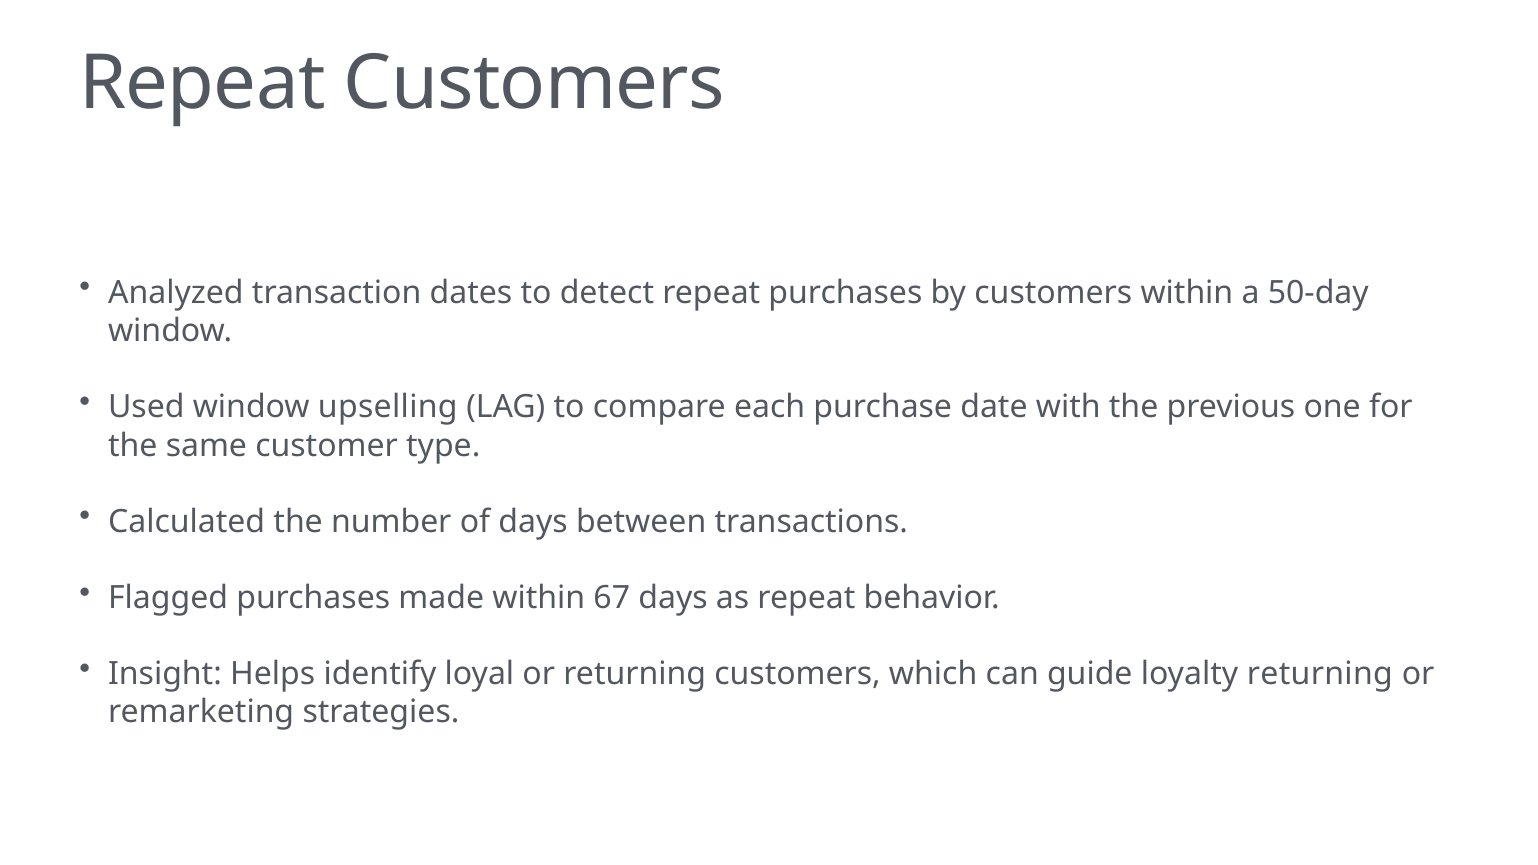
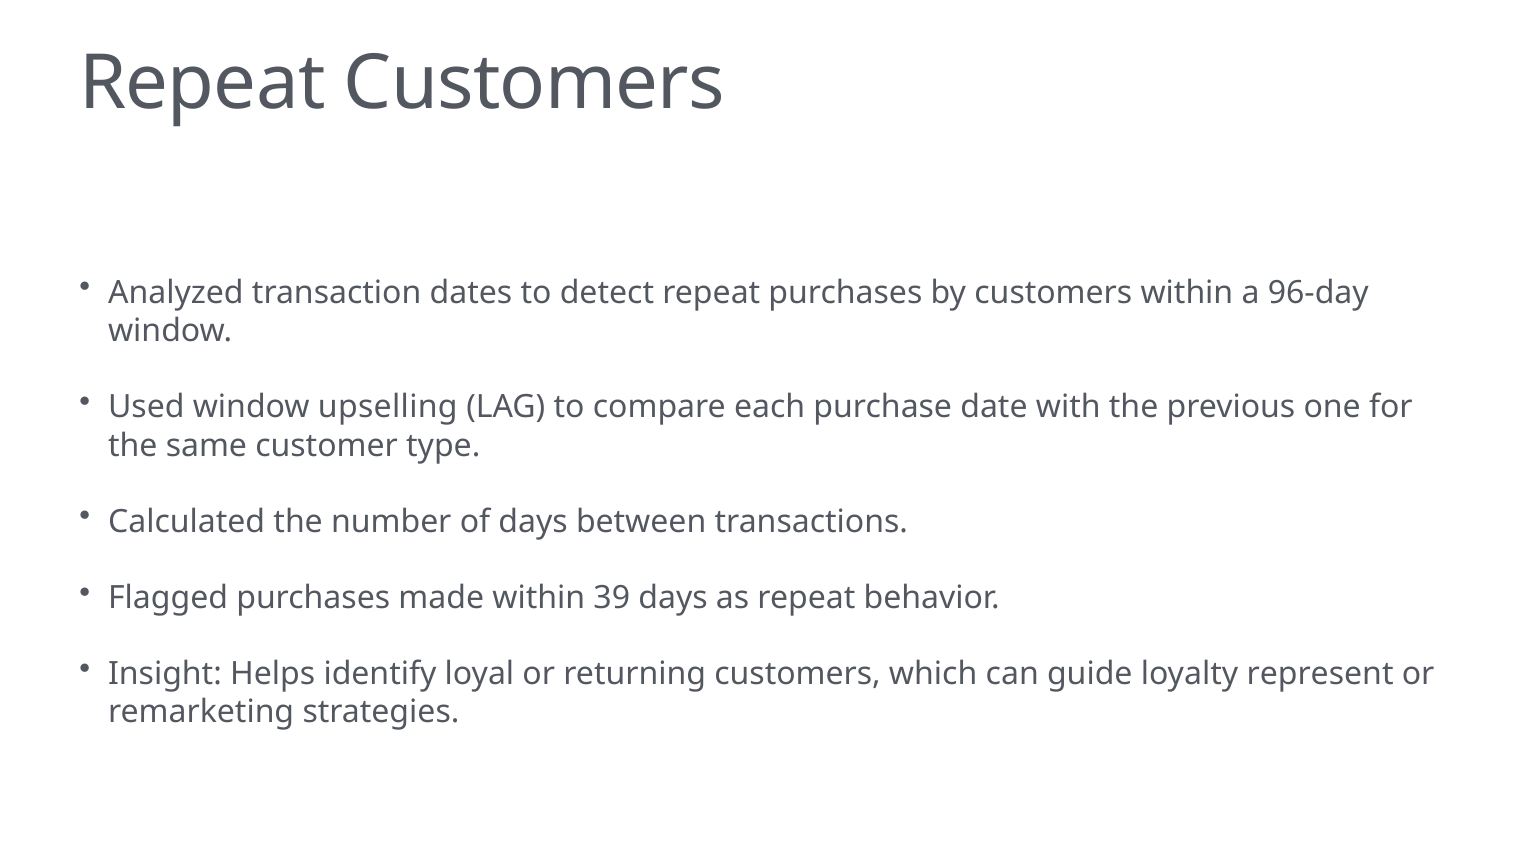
50-day: 50-day -> 96-day (1318, 293)
67: 67 -> 39 (612, 598)
loyalty returning: returning -> represent (1320, 674)
